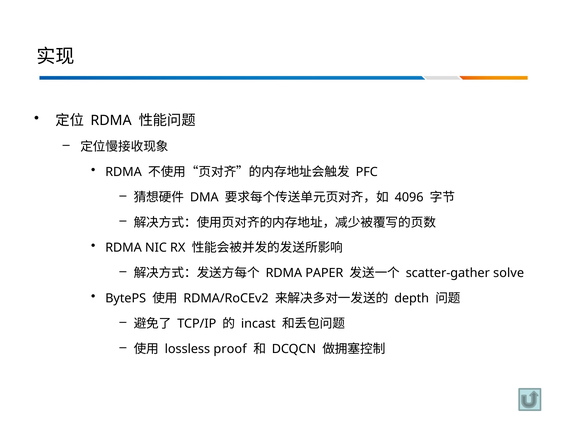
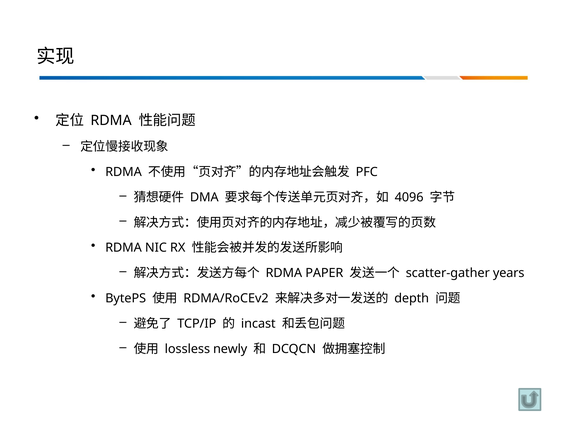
solve: solve -> years (509, 273)
proof: proof -> newly (230, 349)
